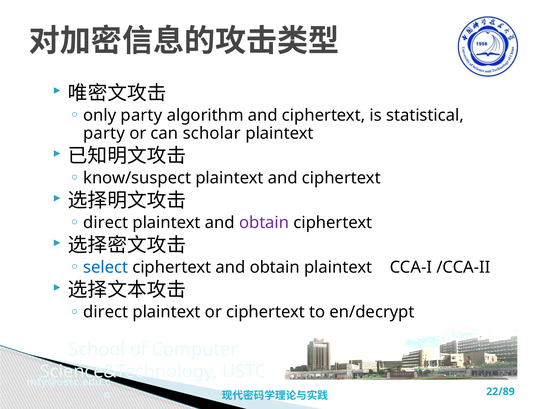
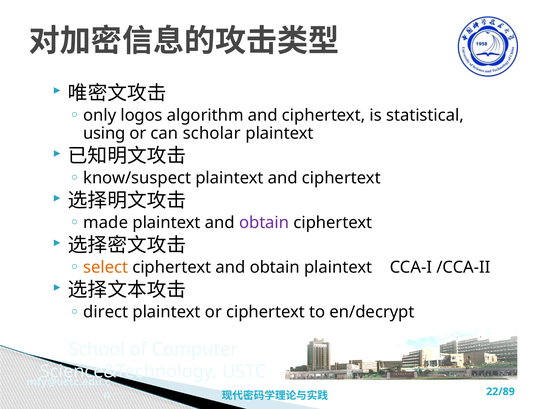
only party: party -> logos (142, 115)
party: party -> using (104, 133)
direct: direct -> made (106, 223)
select colour: blue -> orange (106, 267)
